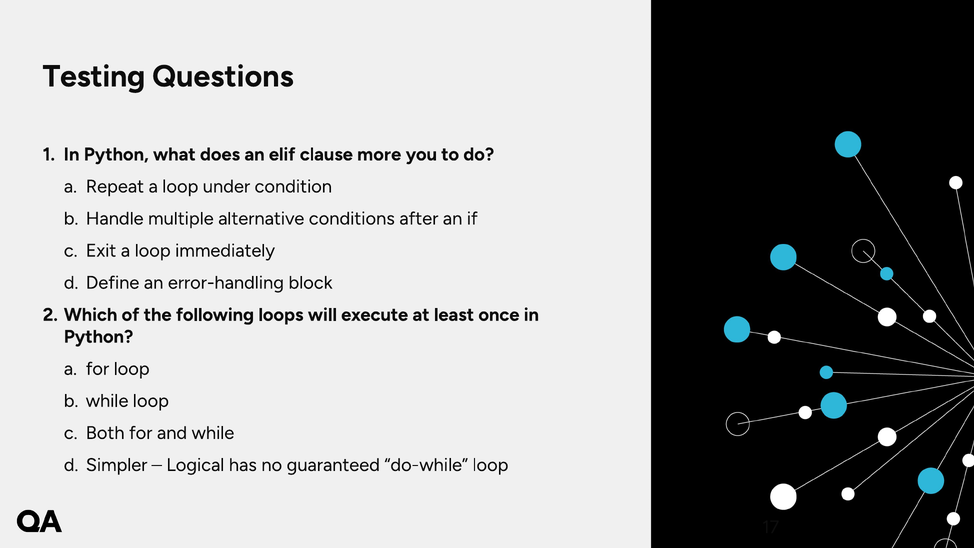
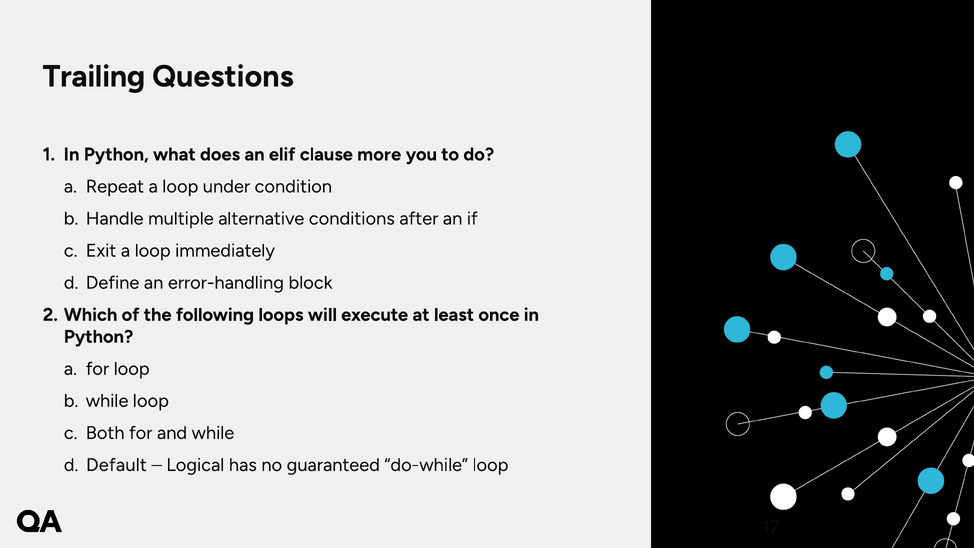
Testing: Testing -> Trailing (94, 76)
Simpler: Simpler -> Default (116, 465)
